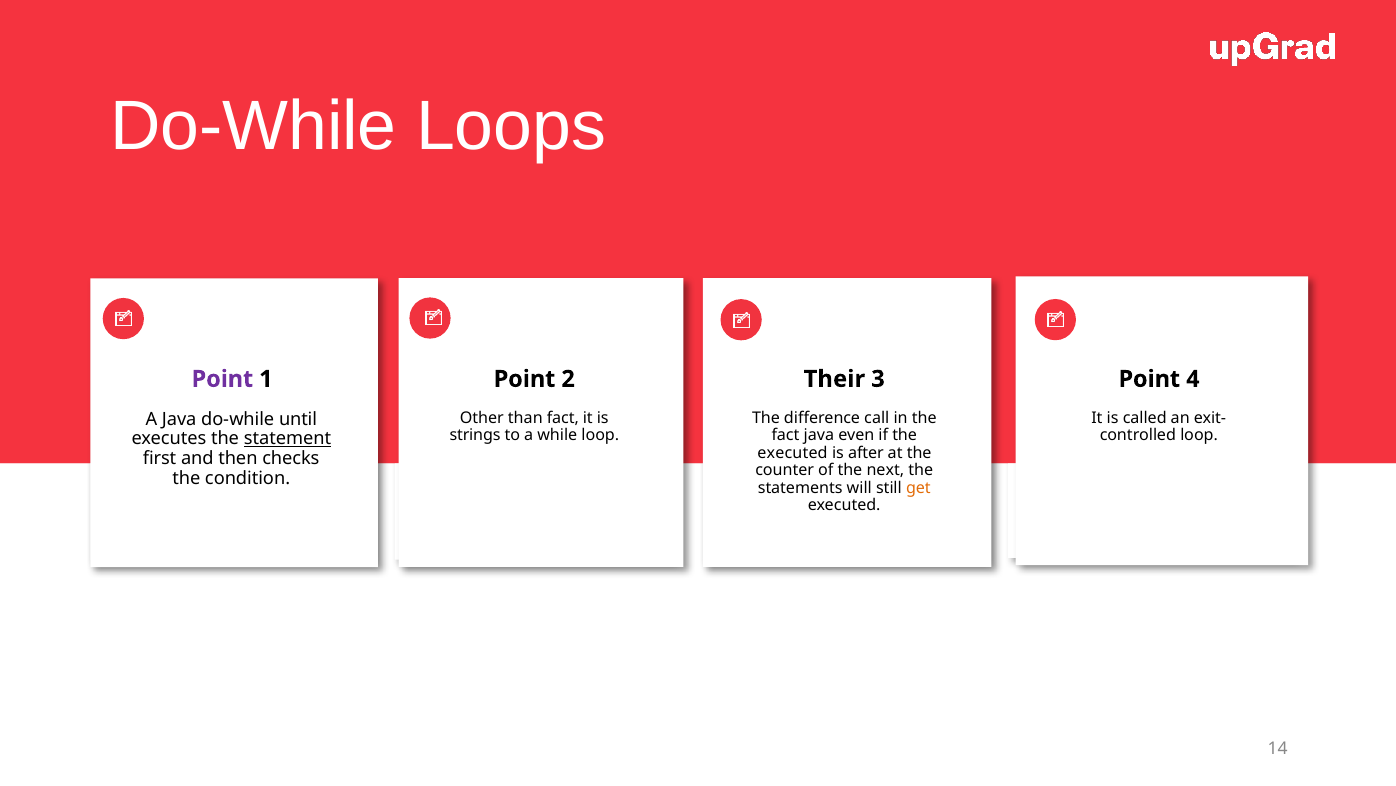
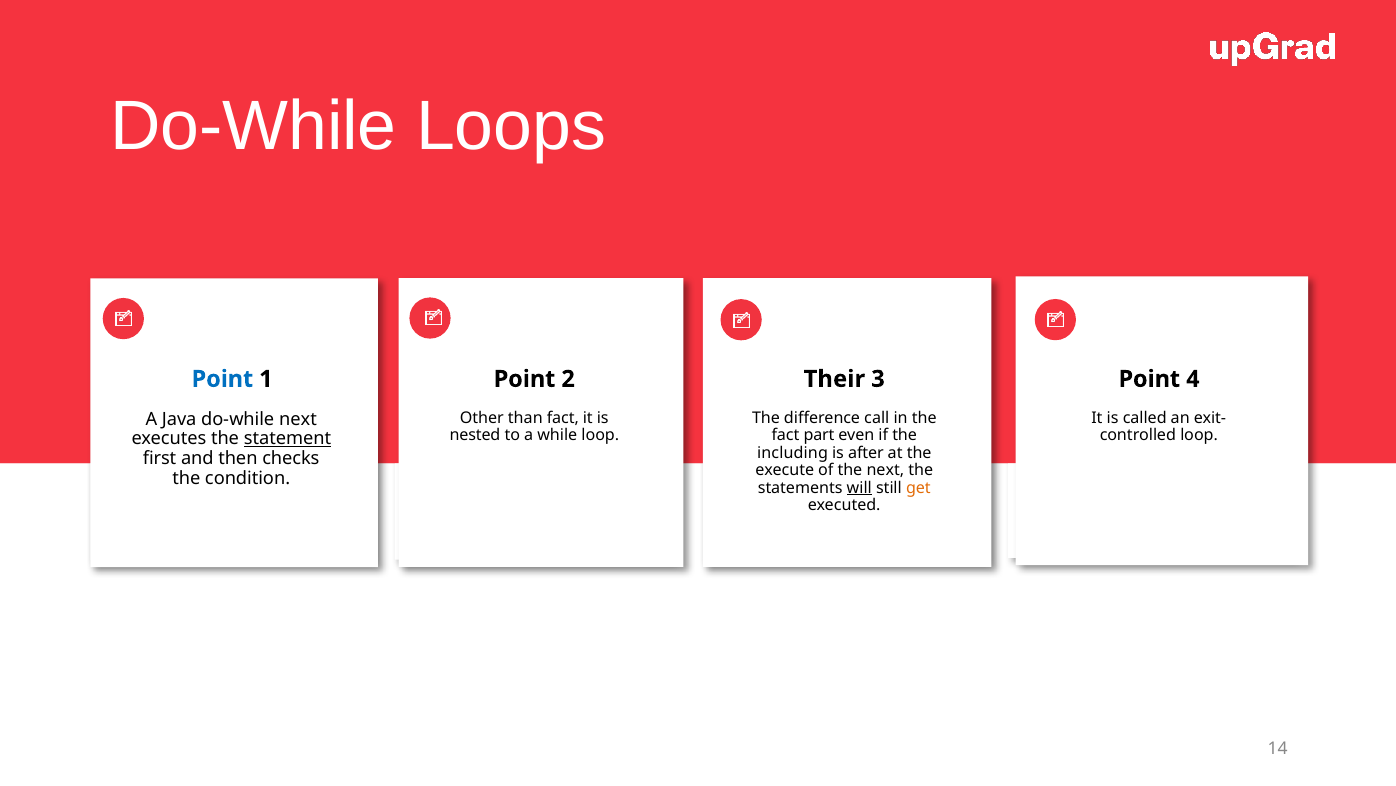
Point colour: purple -> blue (222, 379)
do-while until: until -> next (298, 419)
strings: strings -> nested (475, 435)
fact java: java -> part (819, 435)
executed: executed -> including (793, 453)
counter: counter -> execute (785, 470)
will underline: none -> present (859, 487)
